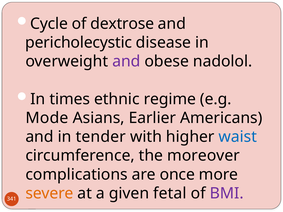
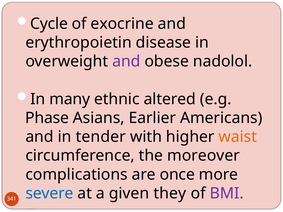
dextrose: dextrose -> exocrine (122, 24)
pericholecystic: pericholecystic -> erythropoietin (79, 43)
times: times -> many (70, 99)
regime: regime -> altered (170, 99)
Mode: Mode -> Phase (47, 118)
waist colour: blue -> orange (238, 137)
severe colour: orange -> blue (49, 194)
fetal: fetal -> they (170, 194)
